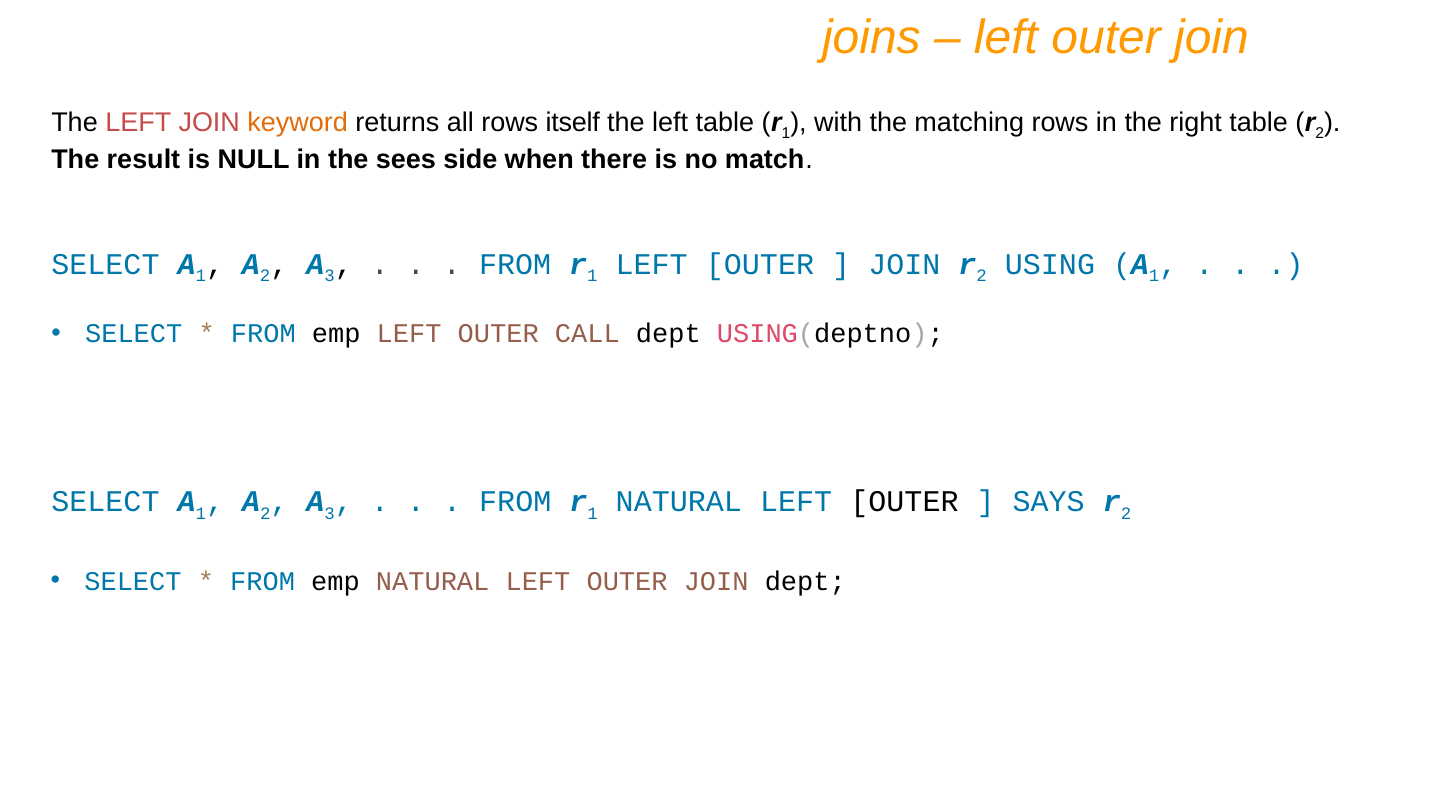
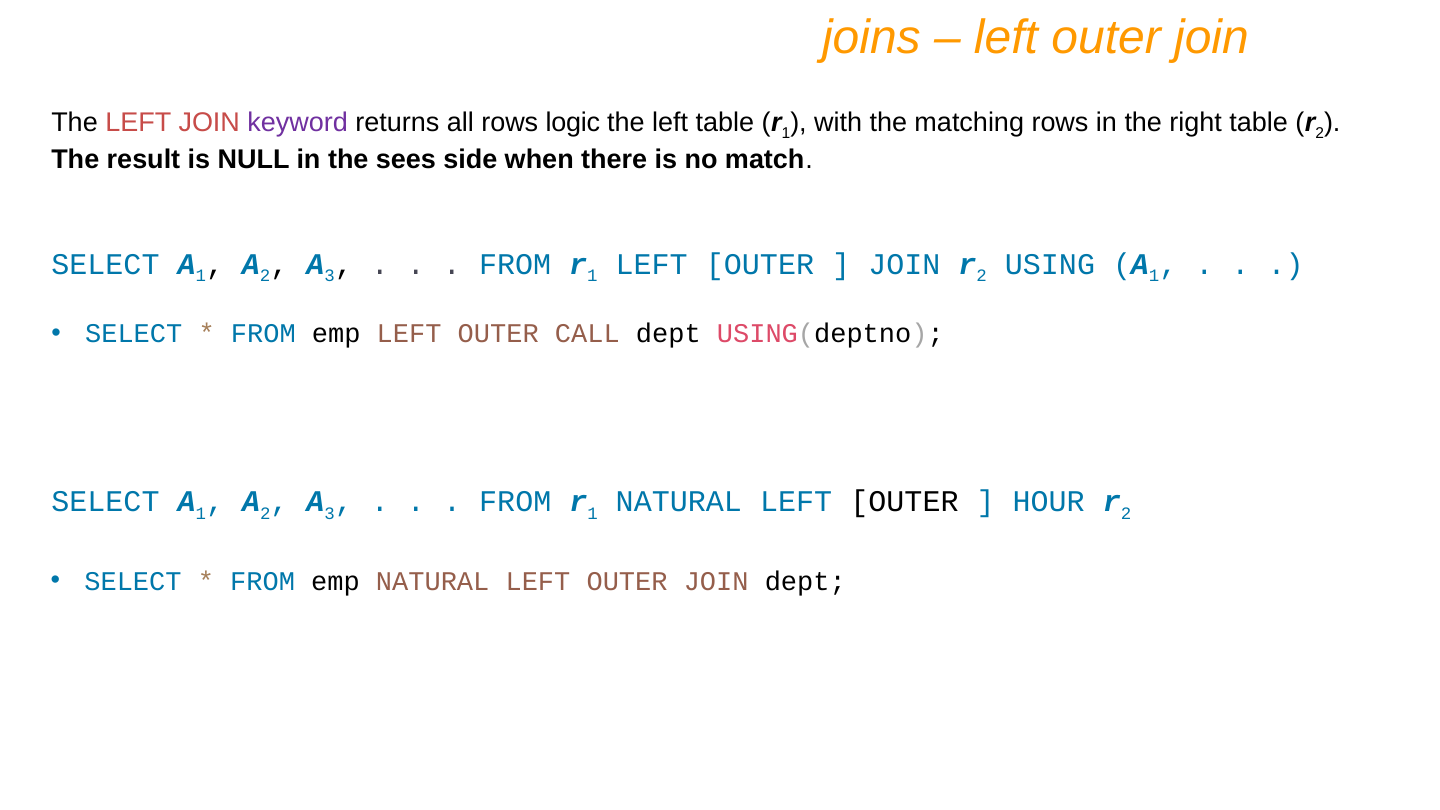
keyword colour: orange -> purple (298, 122)
itself: itself -> logic (573, 122)
SAYS: SAYS -> HOUR (1049, 502)
